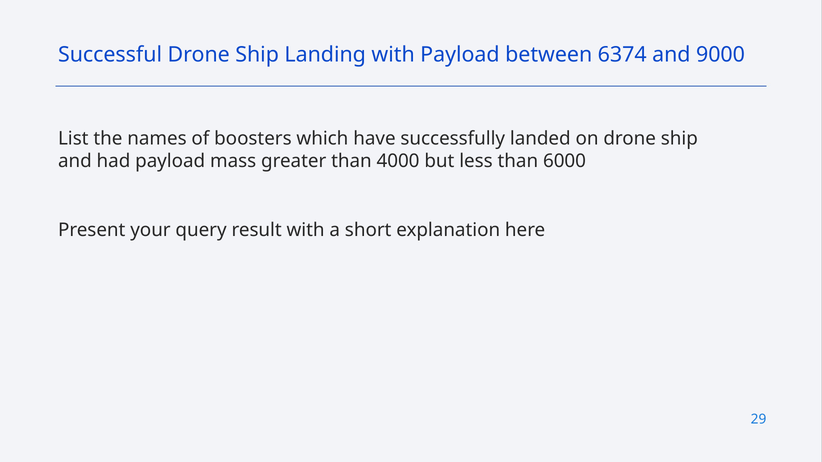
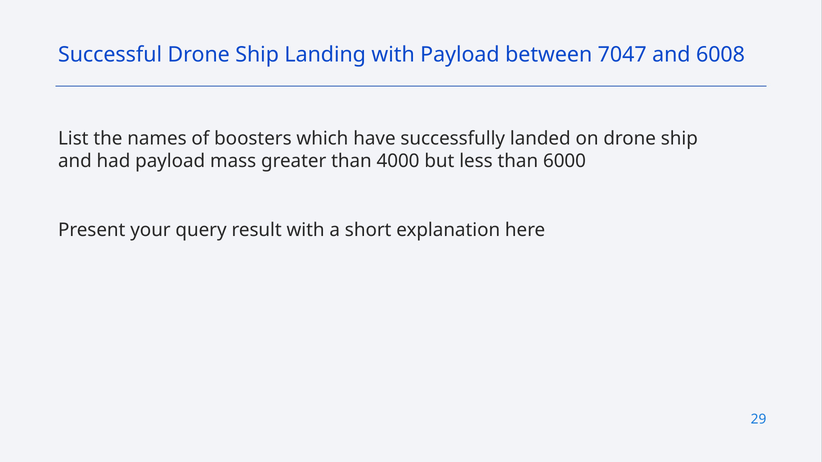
6374: 6374 -> 7047 (622, 55)
9000: 9000 -> 6008 (720, 55)
